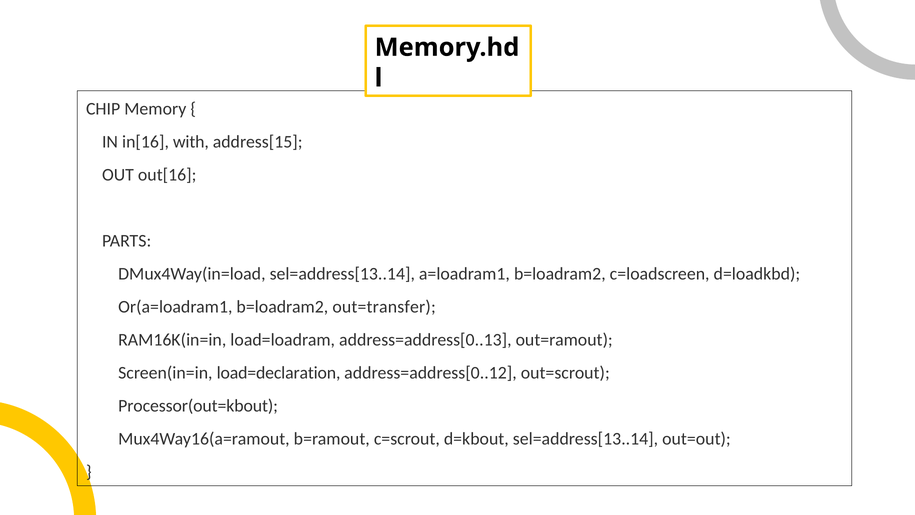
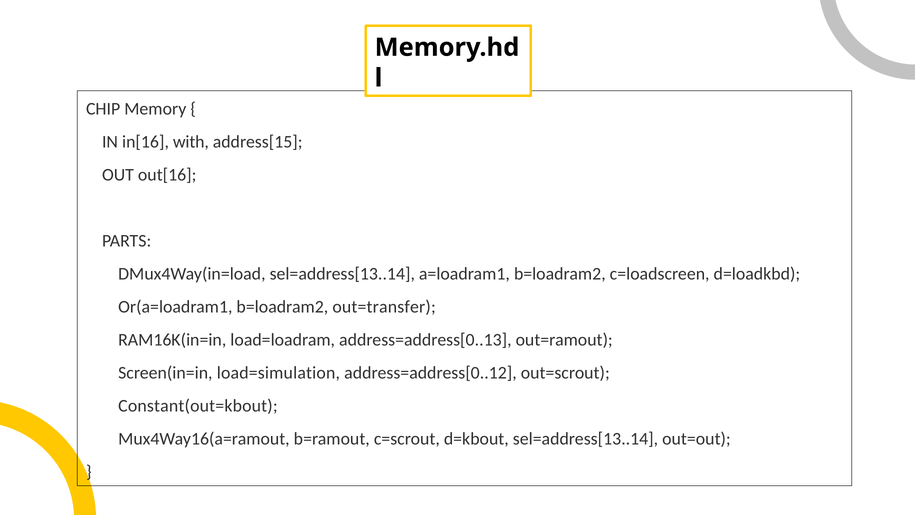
load=declaration: load=declaration -> load=simulation (278, 373)
Processor(out=kbout: Processor(out=kbout -> Constant(out=kbout (198, 406)
